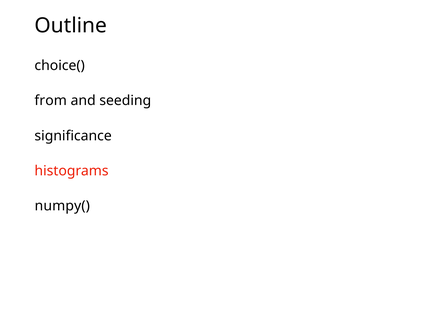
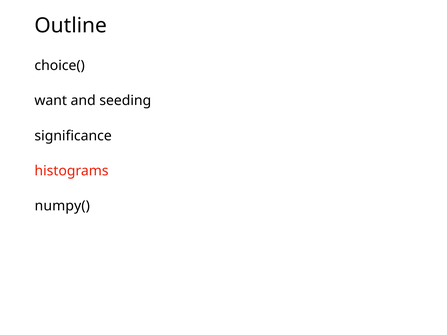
from: from -> want (51, 101)
